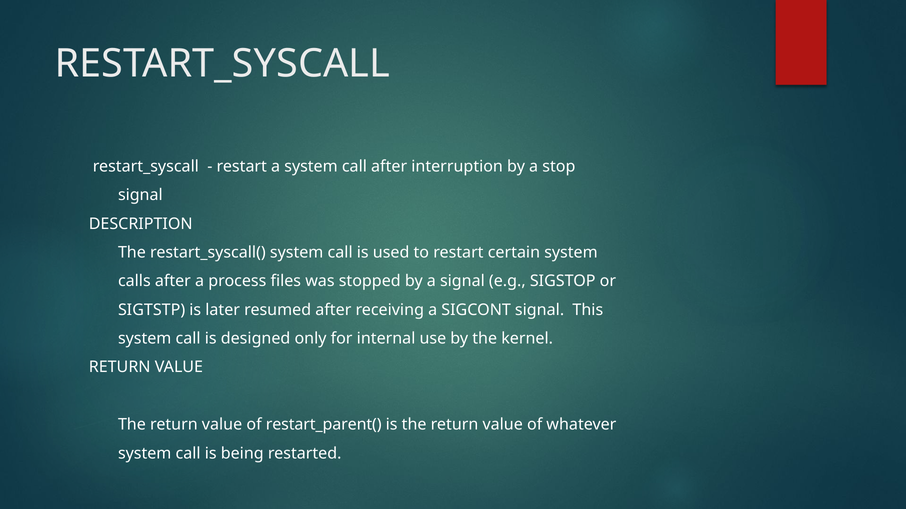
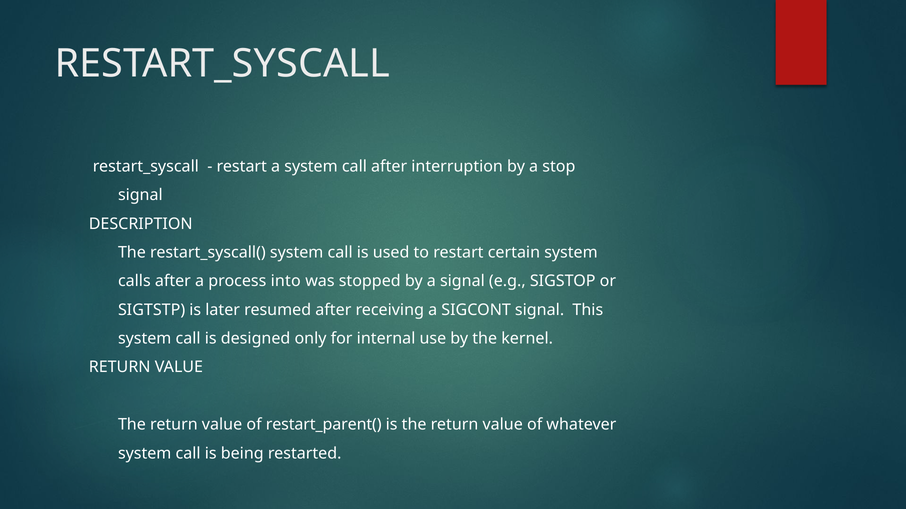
files: files -> into (286, 282)
